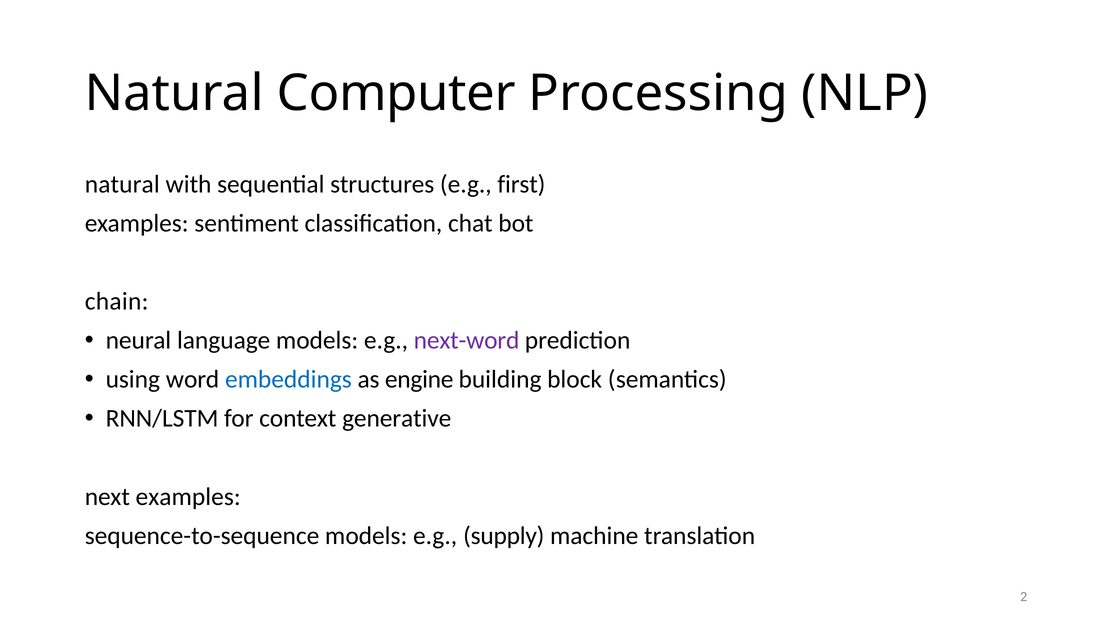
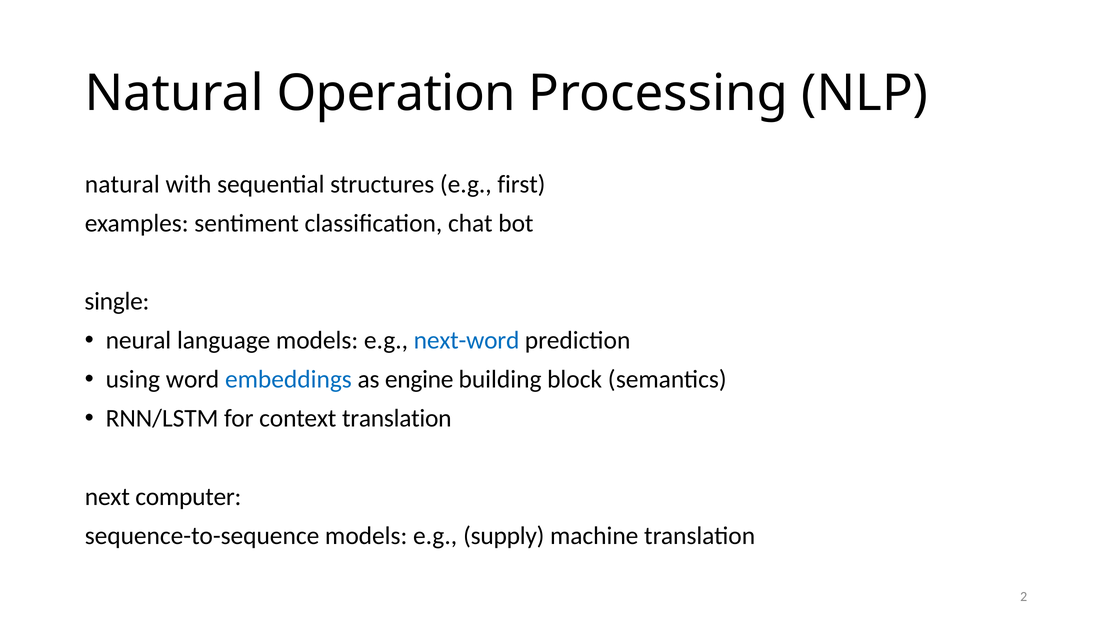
Computer: Computer -> Operation (396, 93)
chain: chain -> single (117, 302)
next-word colour: purple -> blue (467, 341)
context generative: generative -> translation (397, 419)
next examples: examples -> computer (188, 497)
